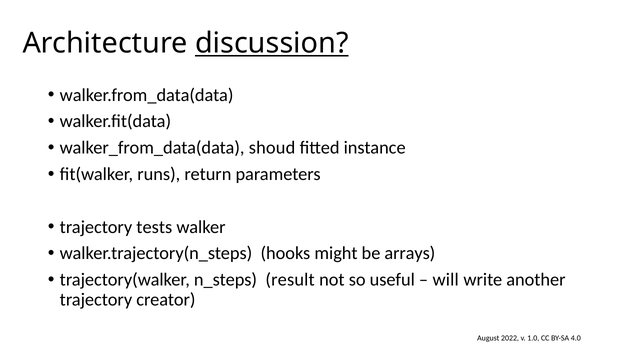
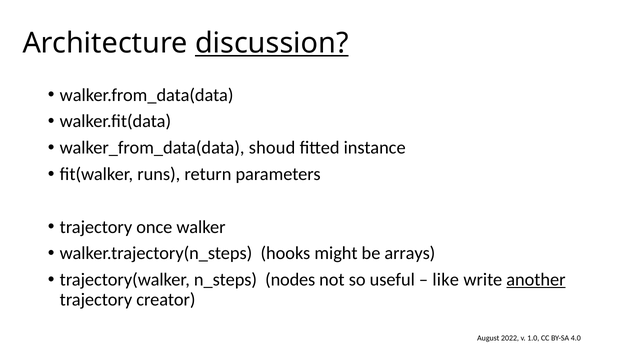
tests: tests -> once (154, 227)
result: result -> nodes (290, 280)
will: will -> like (446, 280)
another underline: none -> present (536, 280)
